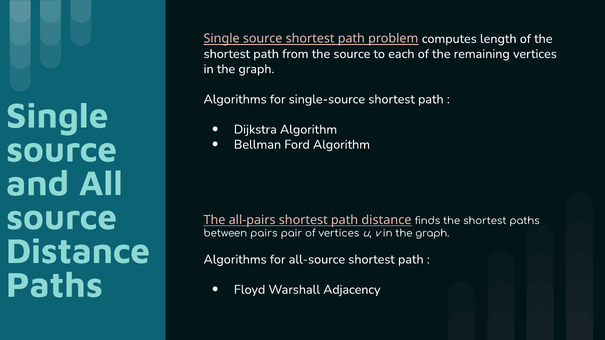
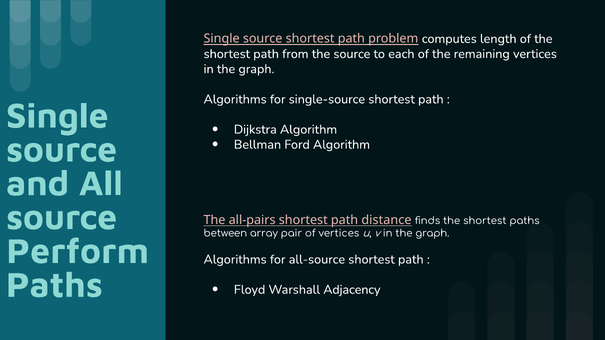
pairs: pairs -> array (264, 234)
Distance: Distance -> Perform (78, 252)
